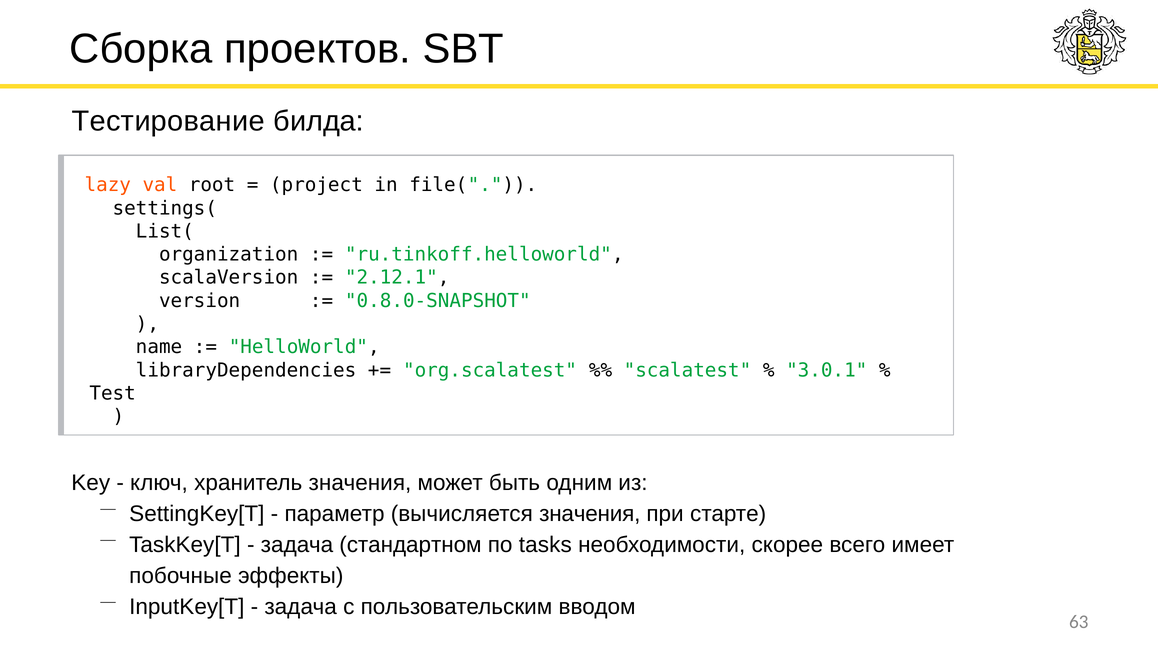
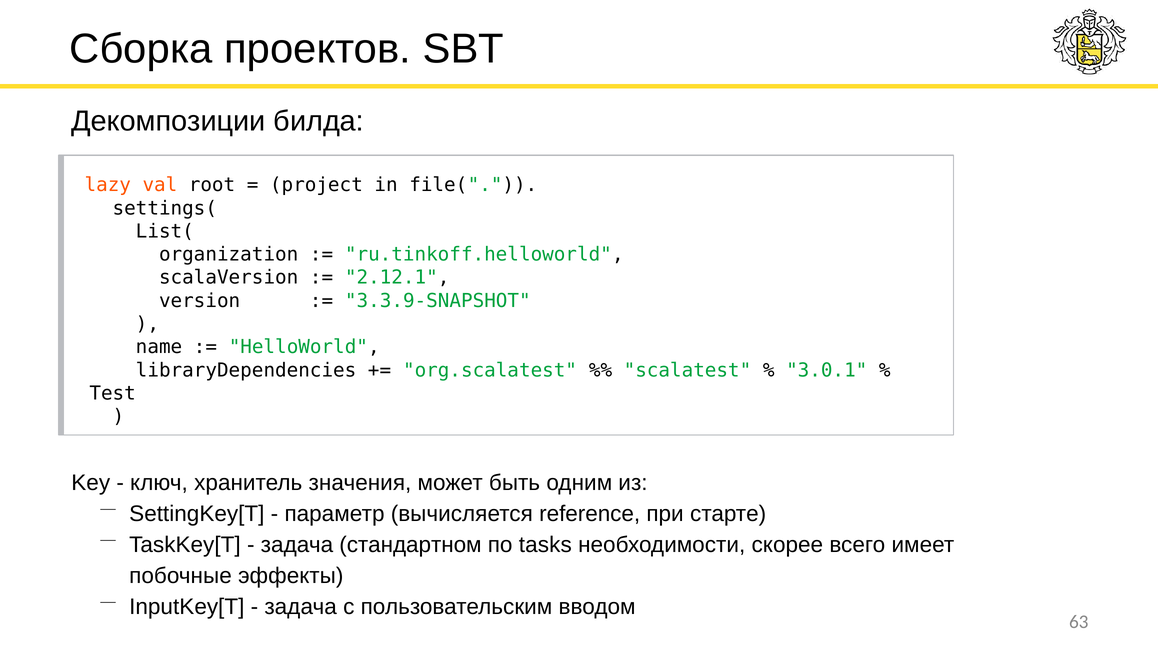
Тестирование: Тестирование -> Декомпозиции (168, 121)
0.8.0-SNAPSHOT: 0.8.0-SNAPSHOT -> 3.3.9-SNAPSHOT (438, 301)
вычисляется значения: значения -> reference (590, 514)
